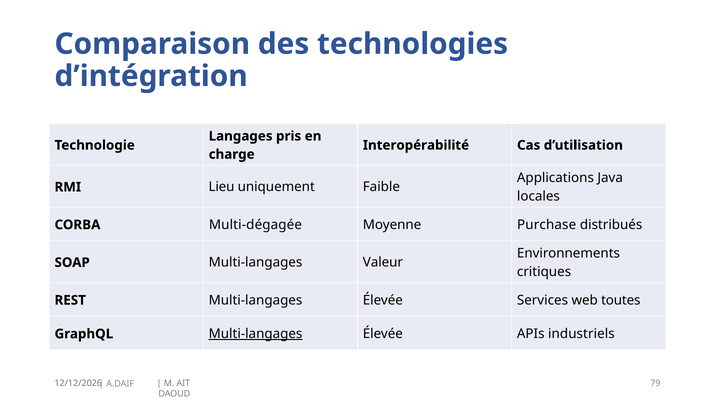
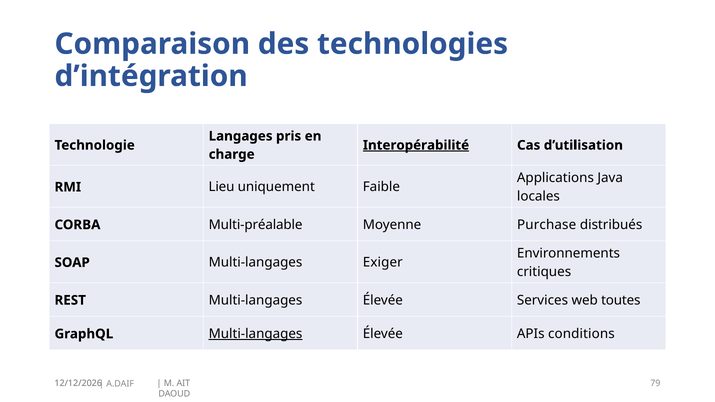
Interopérabilité underline: none -> present (416, 145)
Multi-dégagée: Multi-dégagée -> Multi-préalable (256, 225)
Valeur: Valeur -> Exiger (383, 263)
industriels: industriels -> conditions (581, 334)
